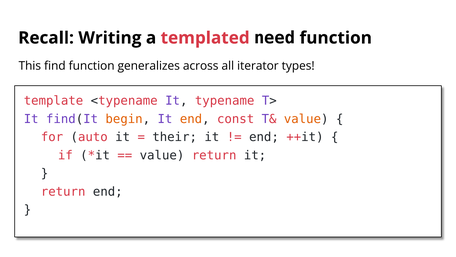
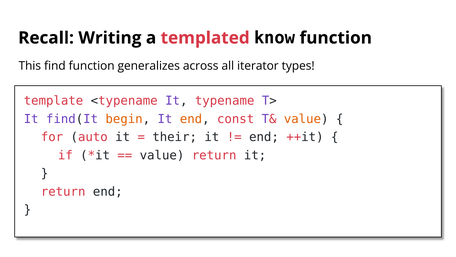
need: need -> know (275, 38)
